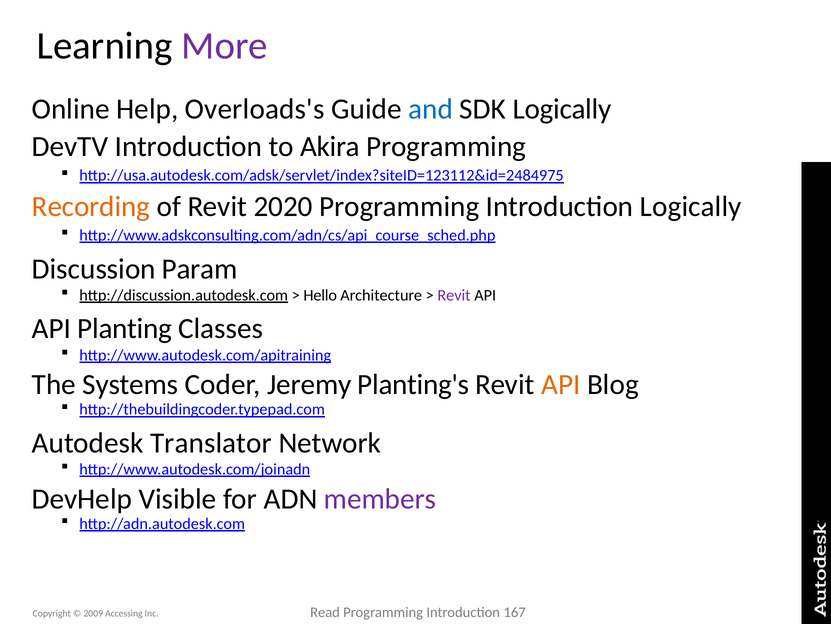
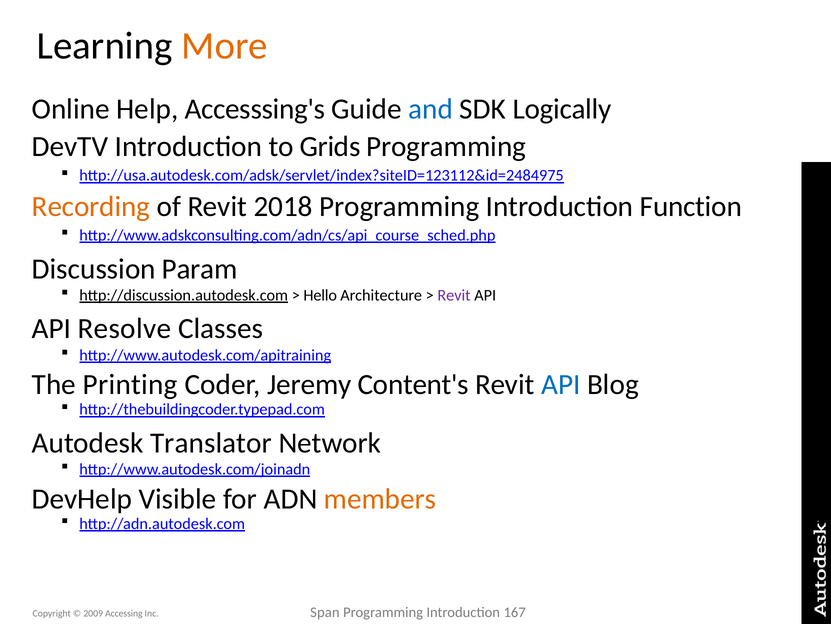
More colour: purple -> orange (225, 46)
Overloads's: Overloads's -> Accesssing's (255, 109)
Akira: Akira -> Grids (330, 147)
2020: 2020 -> 2018 (283, 206)
Introduction Logically: Logically -> Function (691, 206)
Planting: Planting -> Resolve (124, 329)
Systems: Systems -> Printing (130, 384)
Planting's: Planting's -> Content's (413, 384)
API colour: orange -> blue (561, 384)
members colour: purple -> orange (380, 499)
Read: Read -> Span (325, 612)
